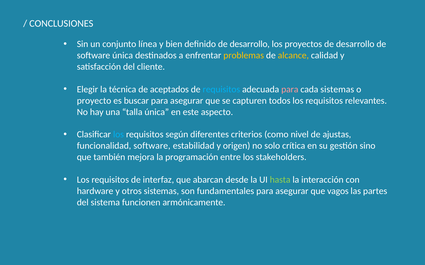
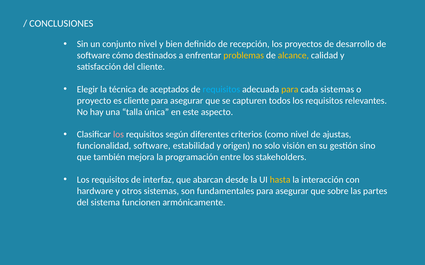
conjunto línea: línea -> nivel (148, 44)
definido de desarrollo: desarrollo -> recepción (250, 44)
software única: única -> cómo (123, 56)
para colour: pink -> yellow (290, 90)
es buscar: buscar -> cliente (136, 101)
los colour: light blue -> pink (119, 135)
crítica: crítica -> visión (294, 146)
hasta colour: light green -> yellow (280, 180)
vagos: vagos -> sobre (338, 192)
